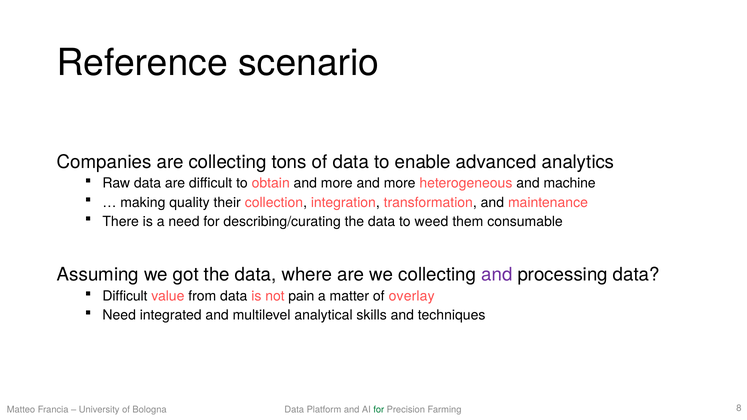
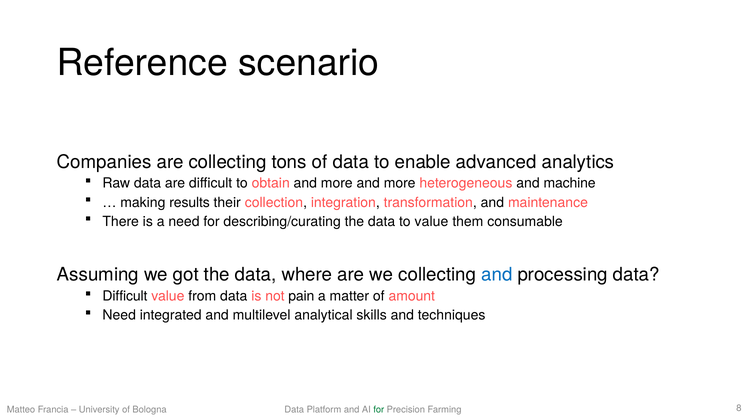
quality: quality -> results (190, 202)
to weed: weed -> value (431, 221)
and colour: purple -> blue (497, 275)
overlay: overlay -> amount (412, 296)
